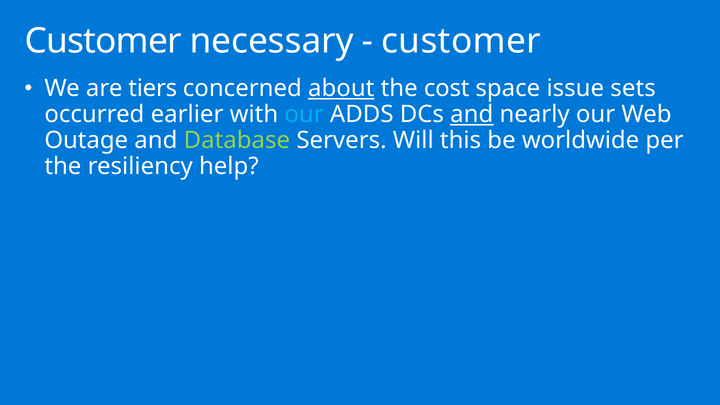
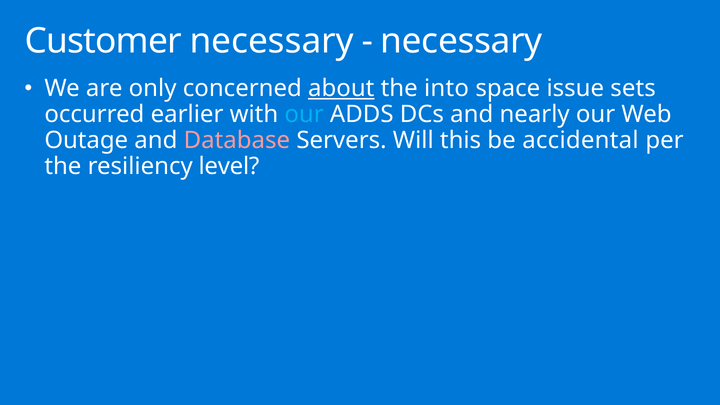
customer: customer -> necessary (461, 41)
tiers: tiers -> only (153, 88)
cost: cost -> into (446, 88)
and underline: present -> none (472, 114)
Database colour: light green -> pink (237, 140)
worldwide: worldwide -> accidental (580, 140)
help: help -> level (229, 166)
